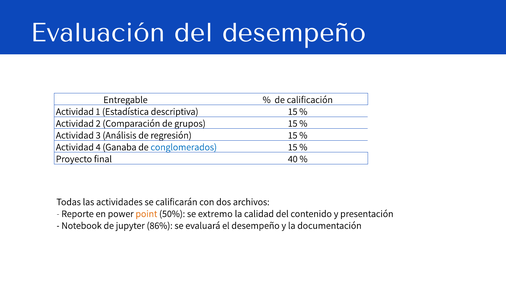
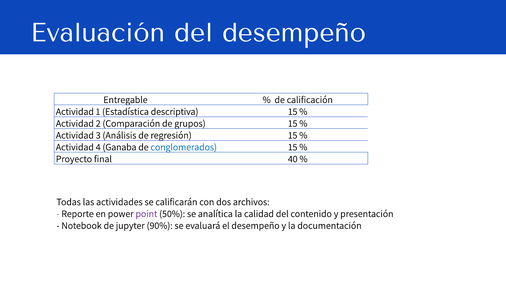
point colour: orange -> purple (146, 213)
extremo: extremo -> analítica (215, 213)
86%: 86% -> 90% (160, 225)
